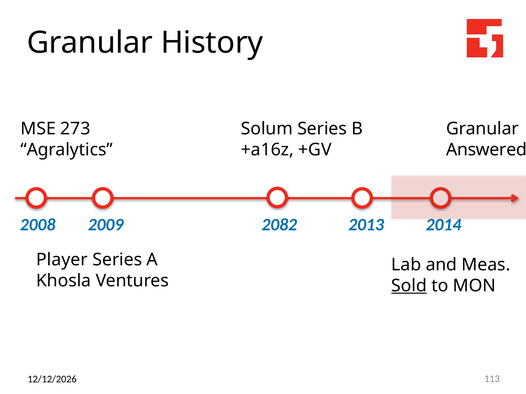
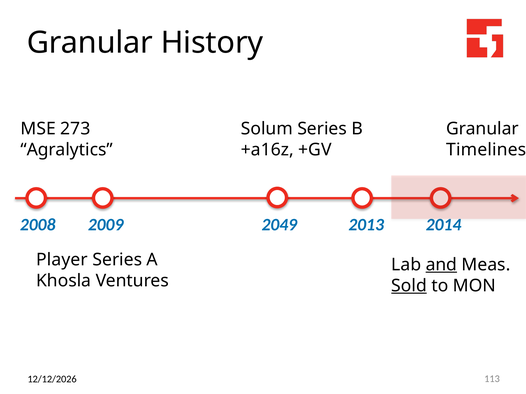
Answered: Answered -> Timelines (486, 150)
2082: 2082 -> 2049 (279, 225)
and underline: none -> present (441, 265)
